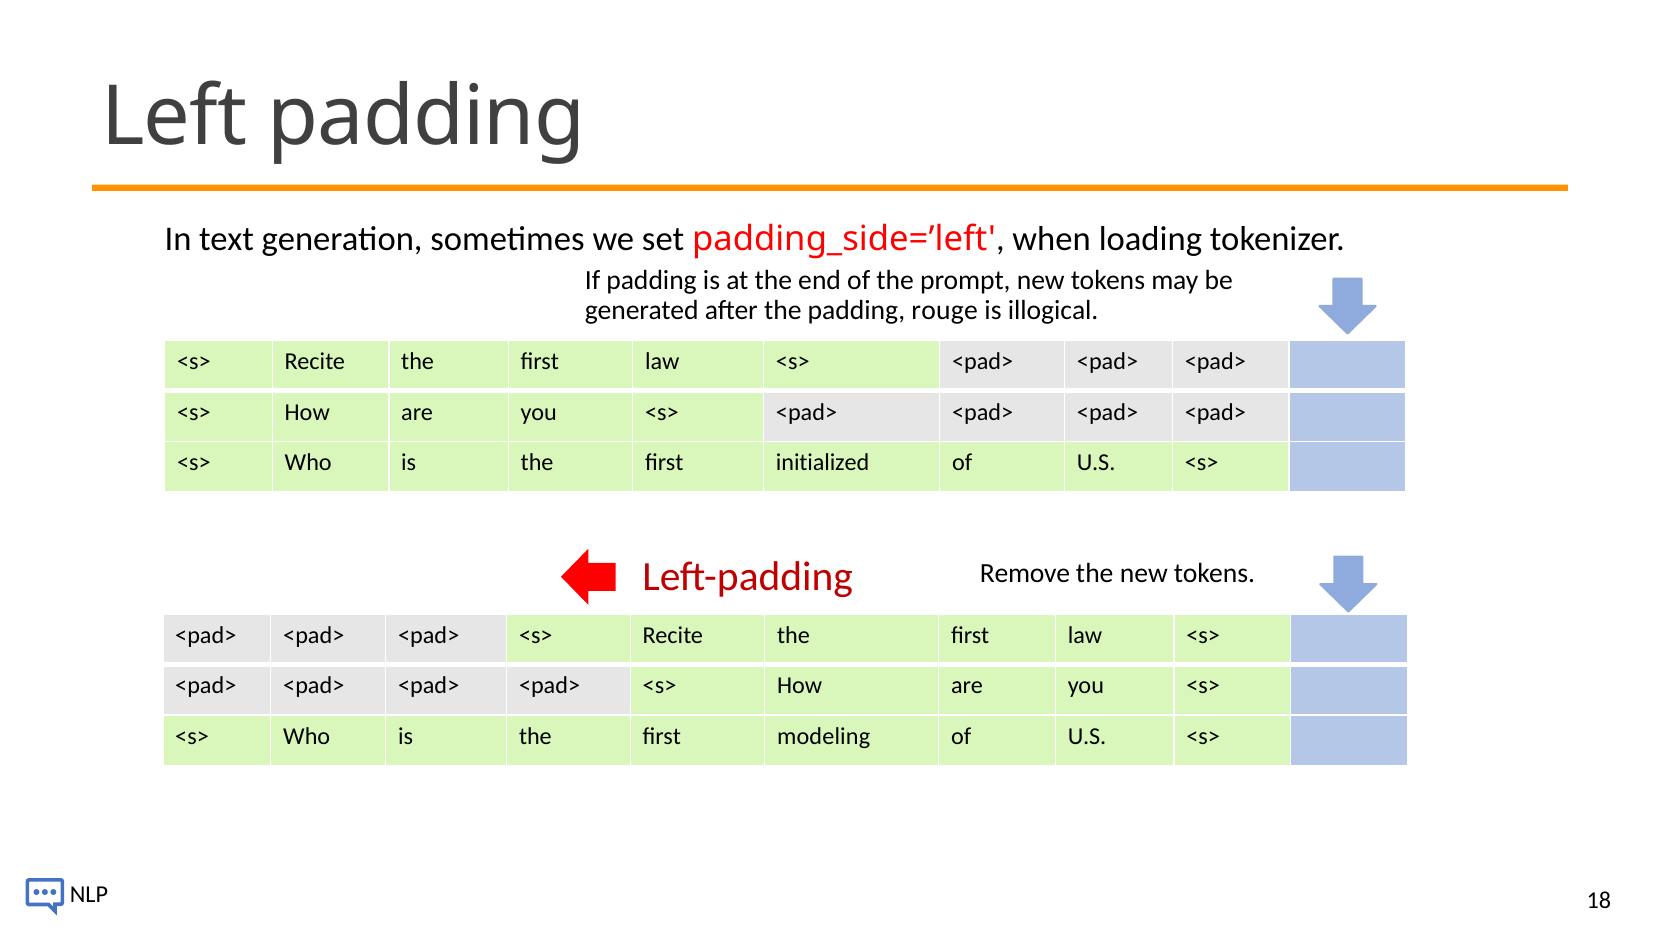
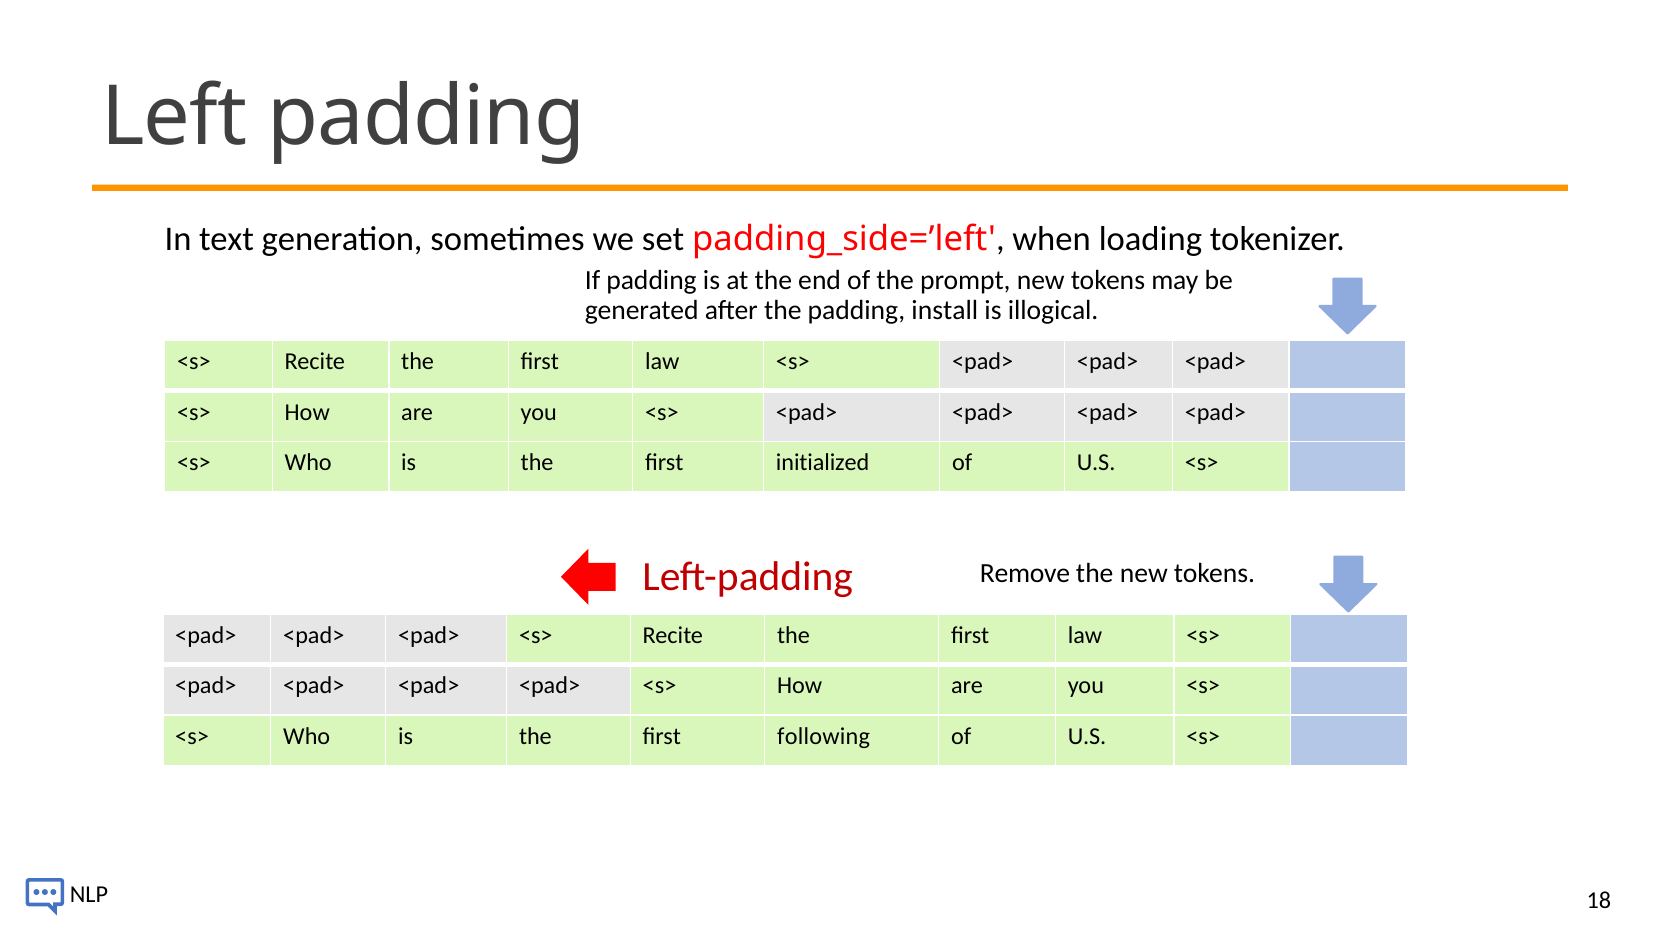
rouge: rouge -> install (945, 310)
modeling: modeling -> following (824, 736)
